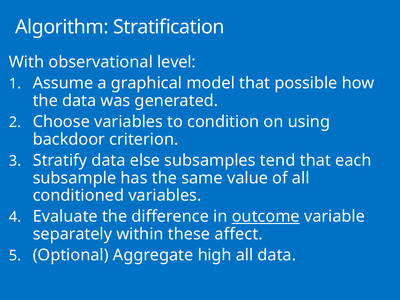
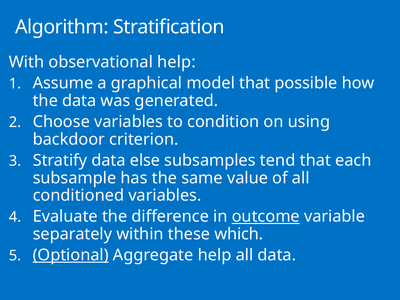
observational level: level -> help (176, 62)
affect: affect -> which (239, 234)
Optional underline: none -> present (71, 255)
Aggregate high: high -> help (215, 255)
